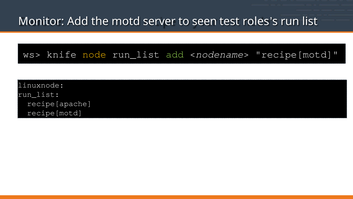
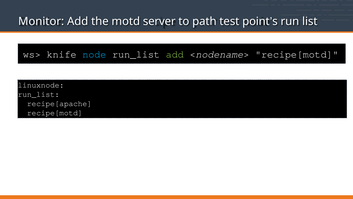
seen: seen -> path (204, 21)
roles: roles -> point (256, 21)
node colour: yellow -> light blue (94, 54)
